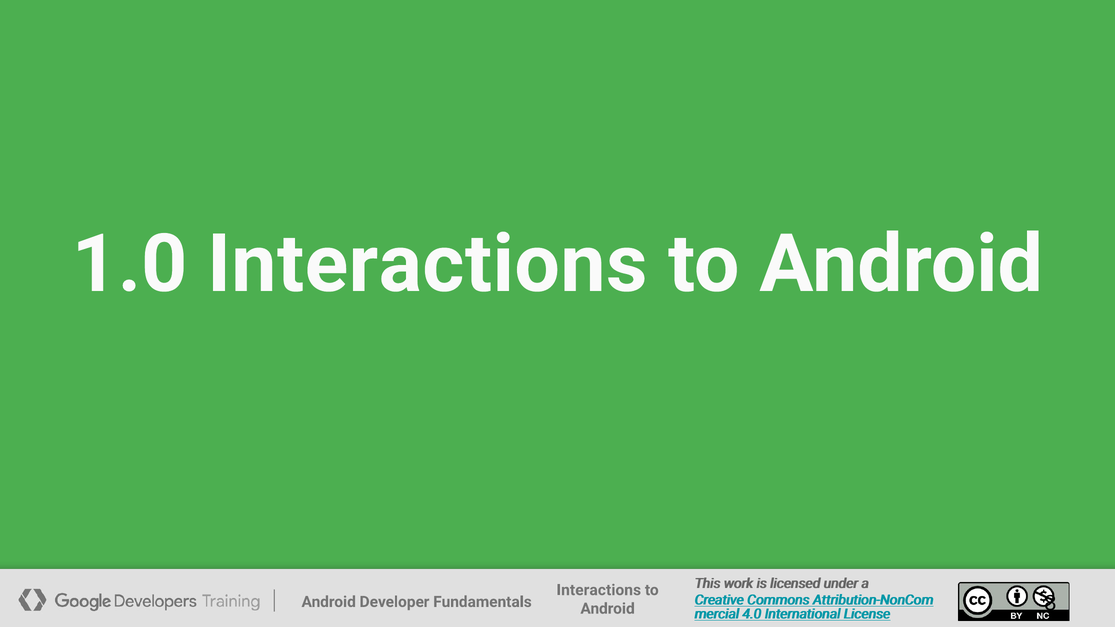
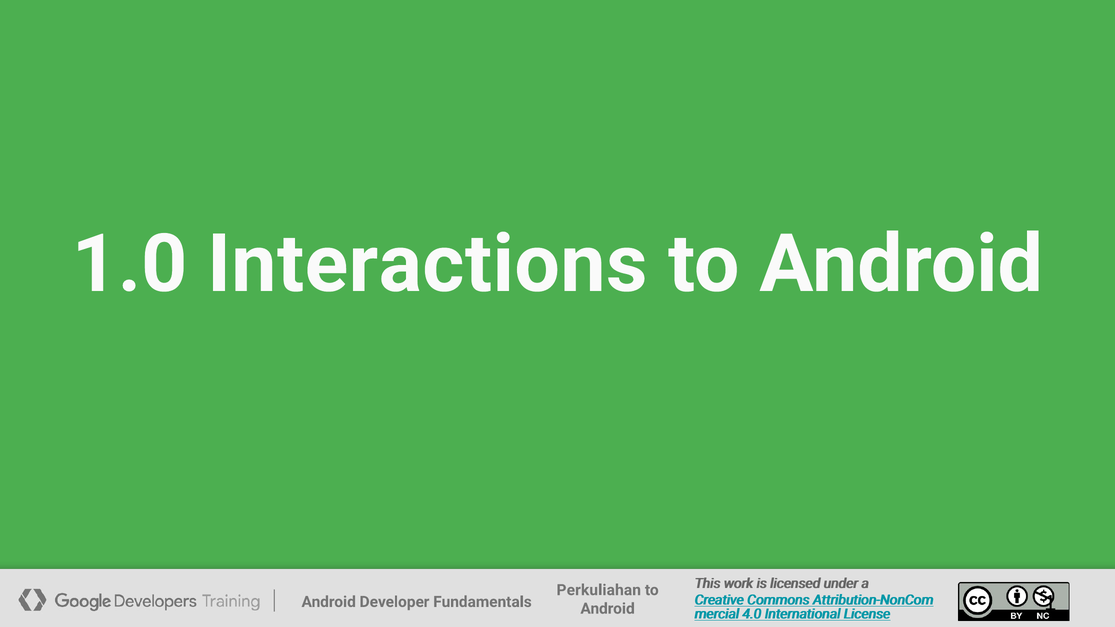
Interactions: Interactions -> Perkuliahan (599, 590)
8: 8 -> 1 (1050, 603)
